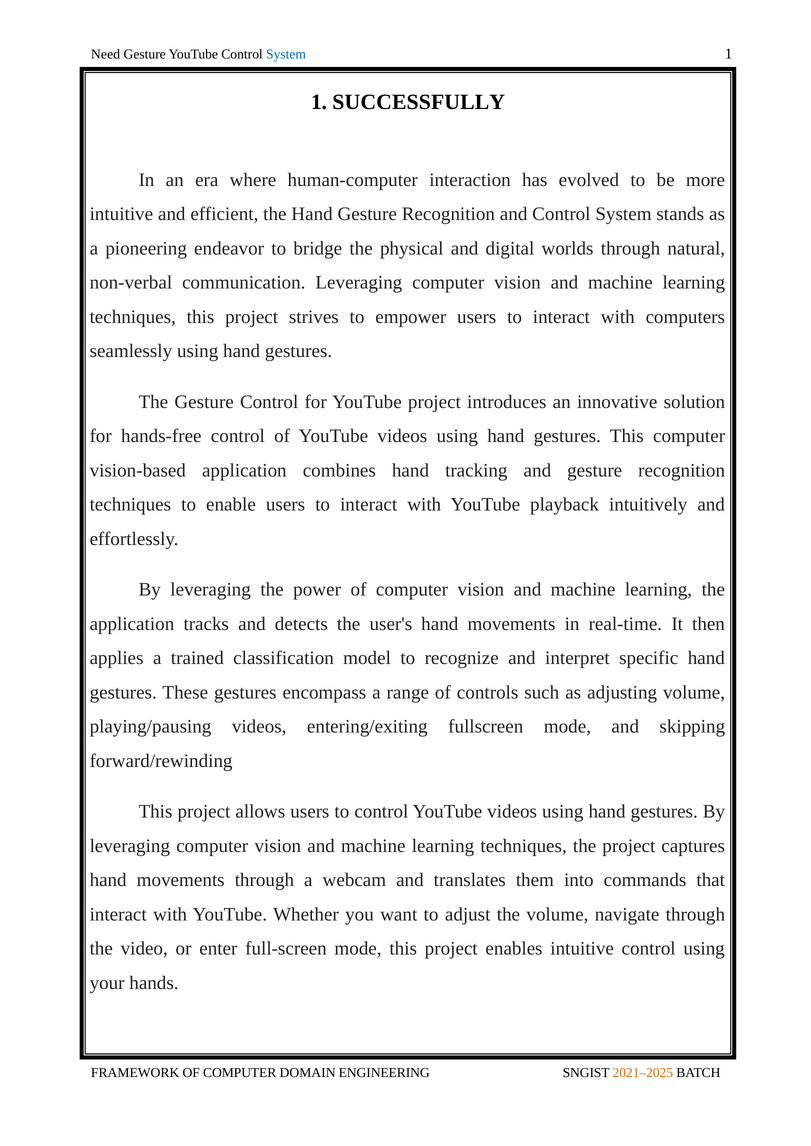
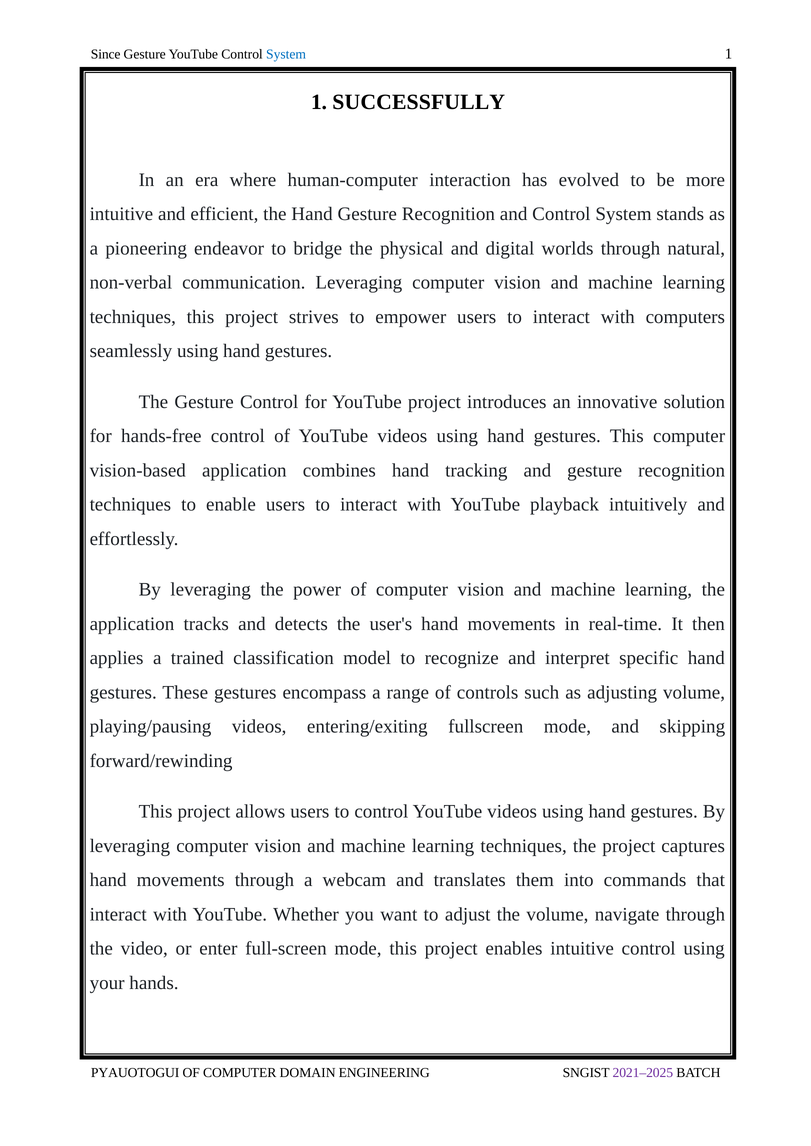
Need: Need -> Since (106, 54)
FRAMEWORK: FRAMEWORK -> PYAUOTOGUI (135, 1073)
2021–2025 colour: orange -> purple (643, 1073)
